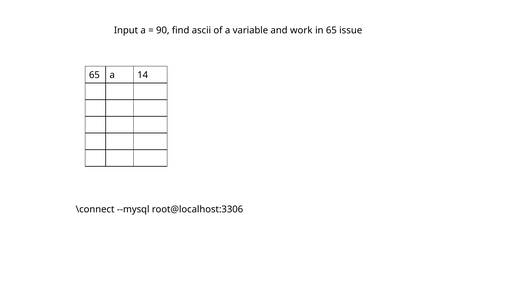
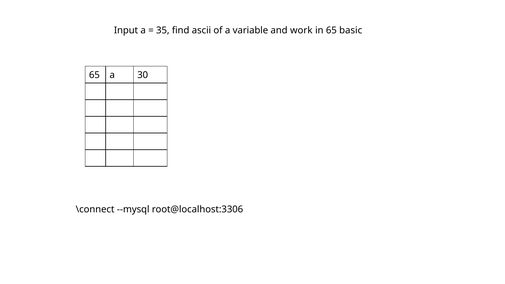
90: 90 -> 35 (163, 30)
issue: issue -> basic (351, 30)
14: 14 -> 30 (143, 75)
